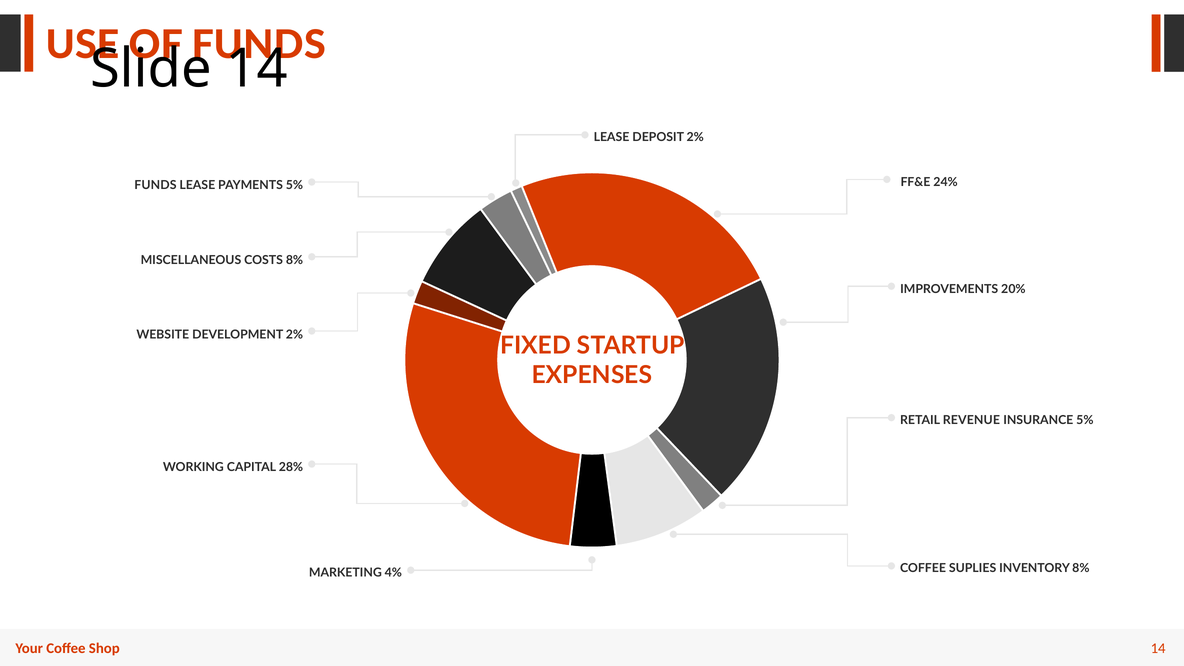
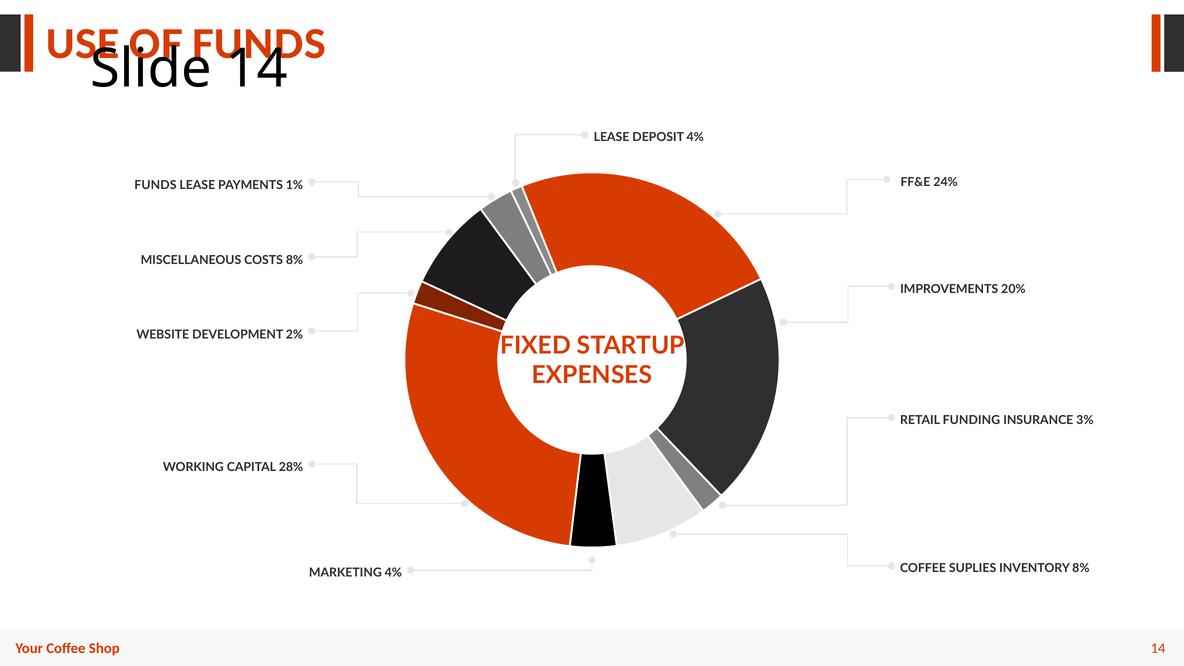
DEPOSIT 2%: 2% -> 4% (695, 137)
PAYMENTS 5%: 5% -> 1% (294, 185)
REVENUE: REVENUE -> FUNDING (971, 420)
INSURANCE 5%: 5% -> 3% (1085, 420)
